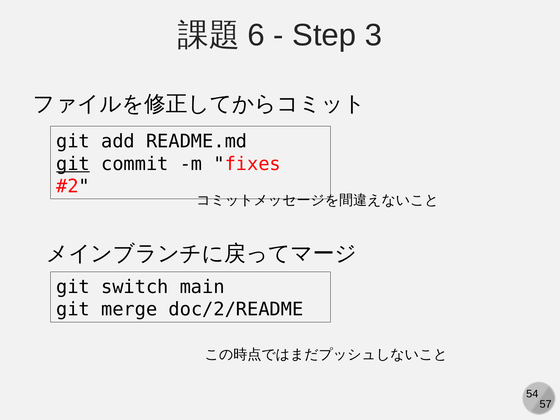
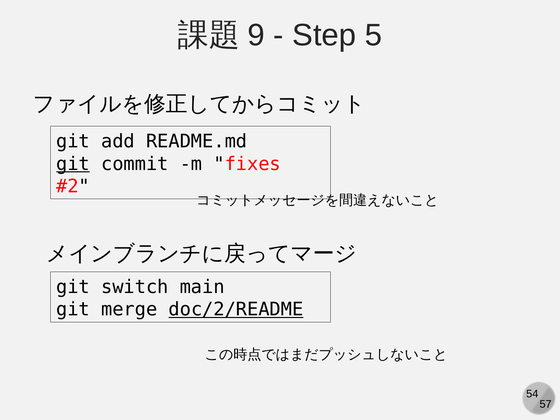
6: 6 -> 9 (256, 35)
3: 3 -> 5 (373, 35)
doc/2/README underline: none -> present (236, 309)
